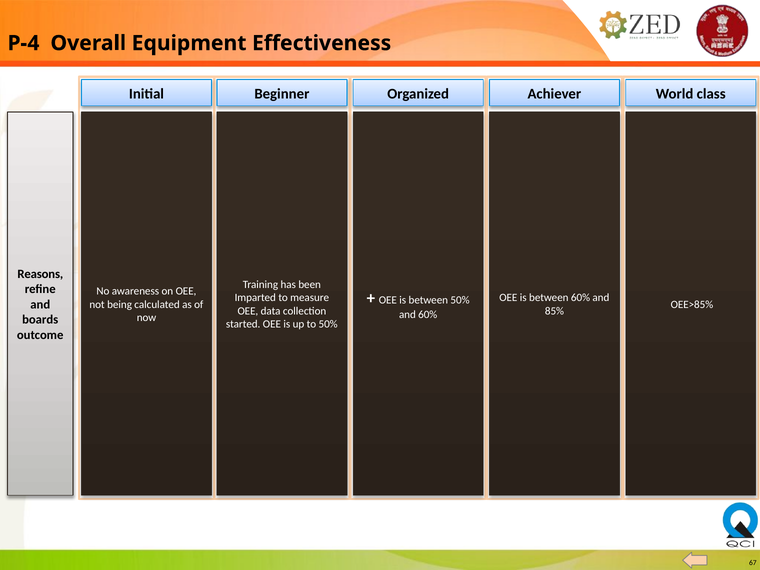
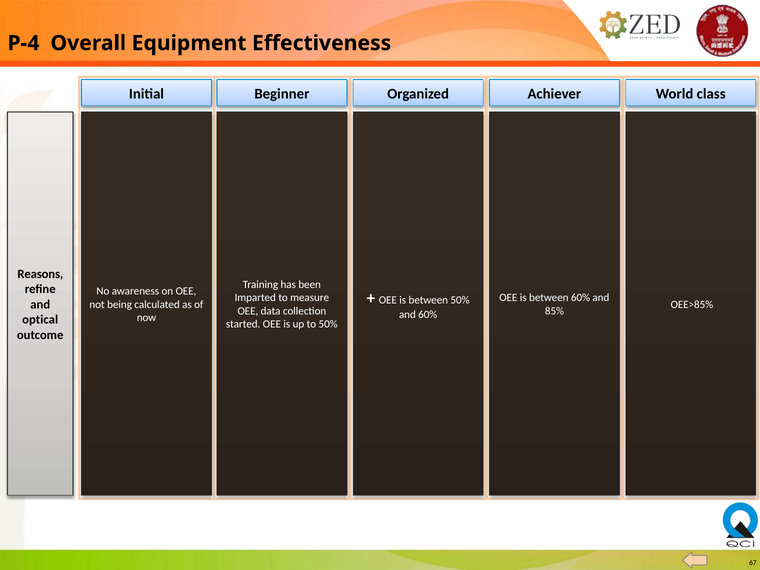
boards: boards -> optical (40, 320)
